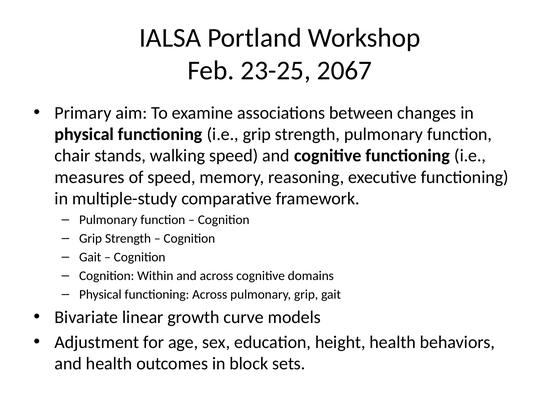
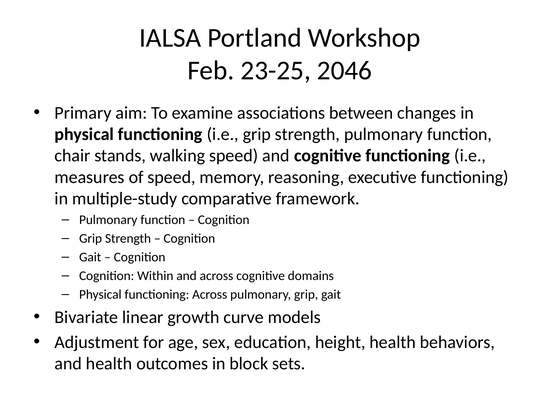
2067: 2067 -> 2046 (345, 71)
